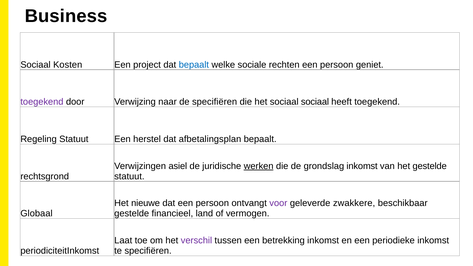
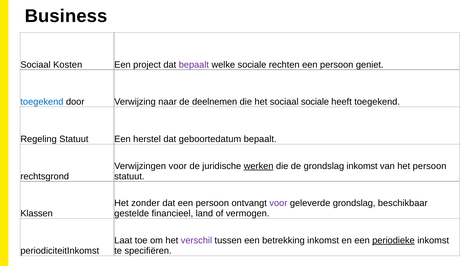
bepaalt colour: blue -> purple (194, 65)
toegekend colour: purple -> blue (42, 102)
de specifiëren: specifiëren -> deelnemen (215, 102)
sociaal sociaal: sociaal -> sociale (315, 102)
afbetalingsplan: afbetalingsplan -> geboortedatum (210, 139)
Verwijzingen asiel: asiel -> voor (178, 166)
het gestelde: gestelde -> persoon (430, 166)
nieuwe: nieuwe -> zonder (145, 203)
geleverde zwakkere: zwakkere -> grondslag (354, 203)
Globaal: Globaal -> Klassen (37, 214)
periodieke underline: none -> present (394, 241)
